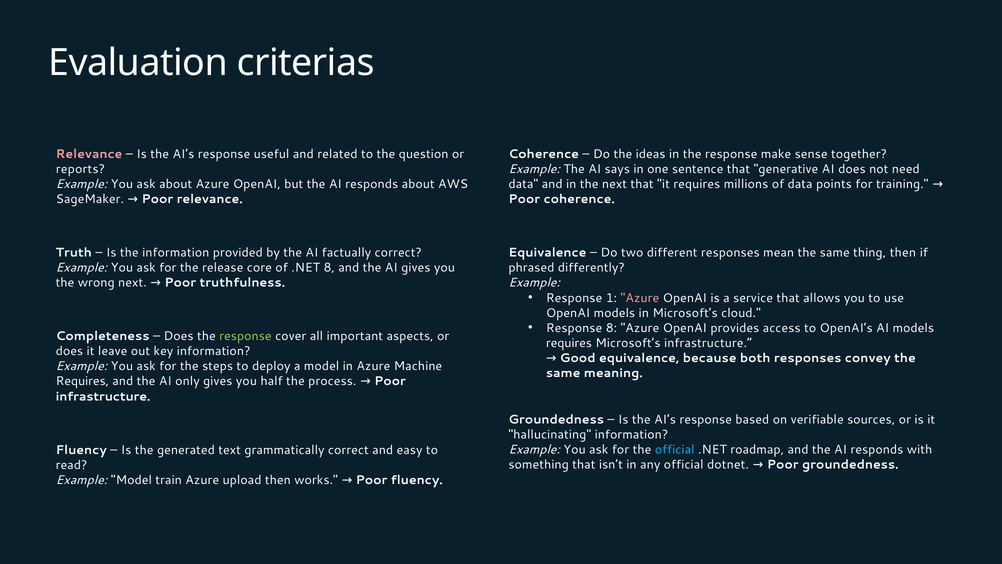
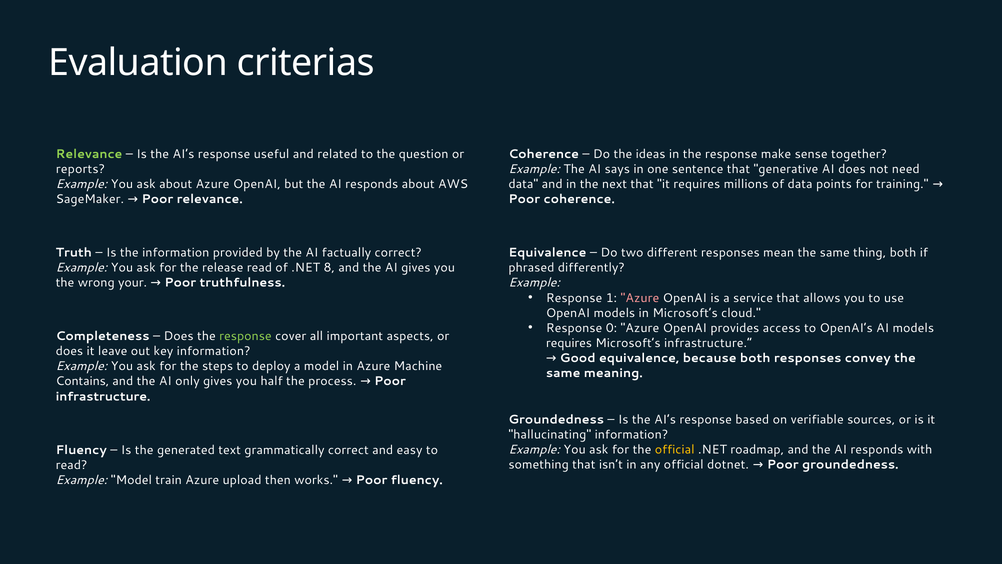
Relevance colour: pink -> light green (89, 154)
thing then: then -> both (903, 253)
release core: core -> read (259, 268)
wrong next: next -> your (133, 283)
Response 8: 8 -> 0 (611, 328)
Requires: Requires -> Contains (82, 381)
official colour: light blue -> yellow (675, 450)
